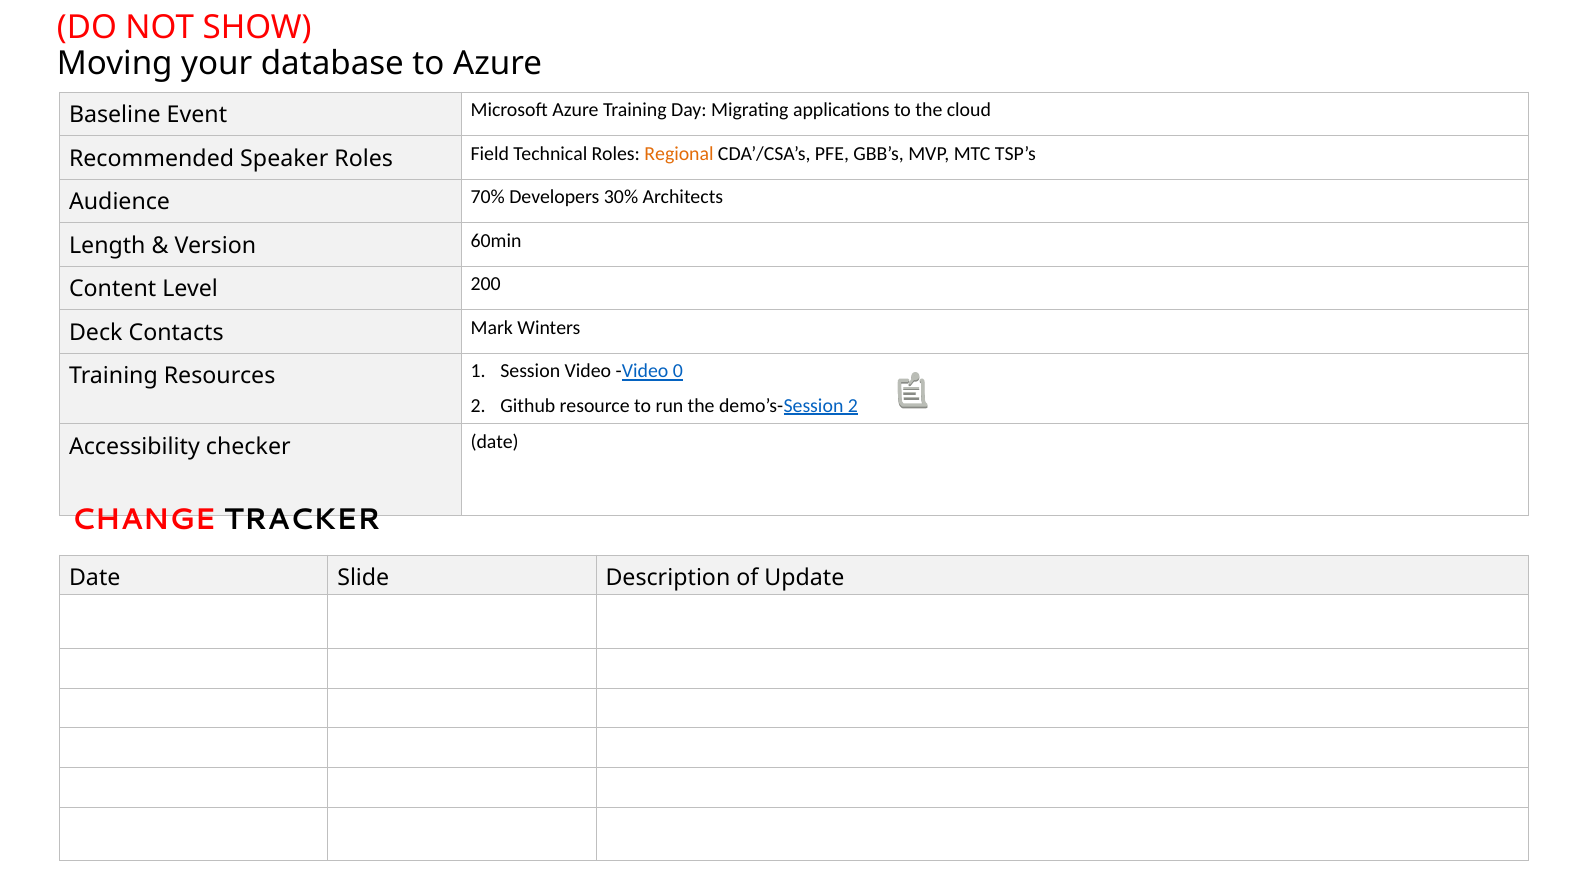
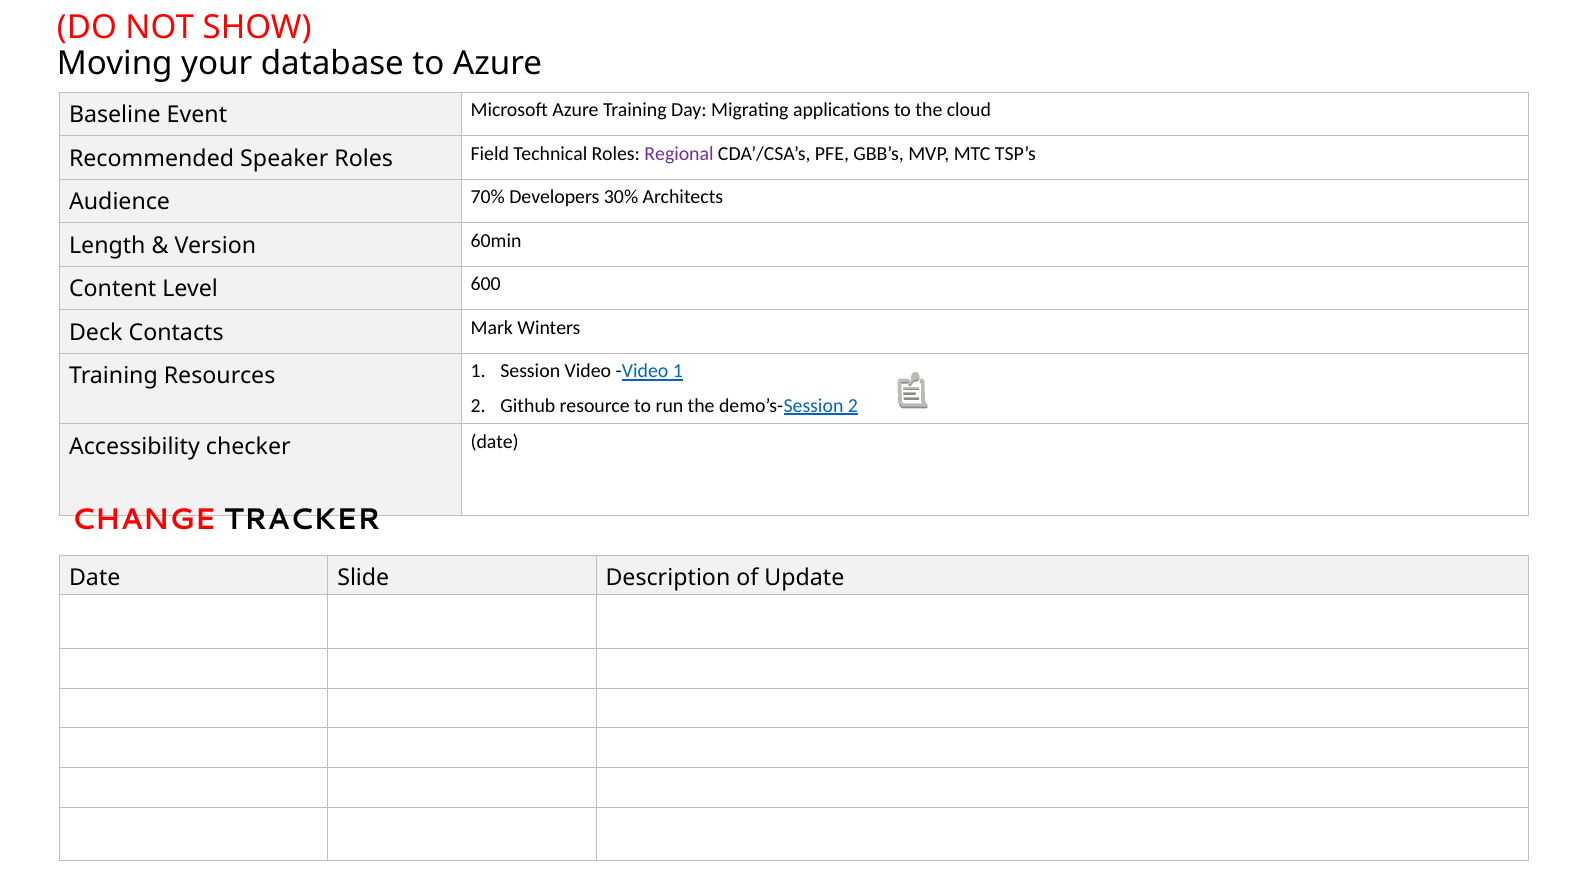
Regional colour: orange -> purple (679, 154)
200: 200 -> 600 (486, 284)
Video 0: 0 -> 1 (678, 372)
